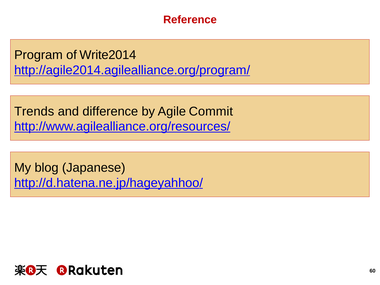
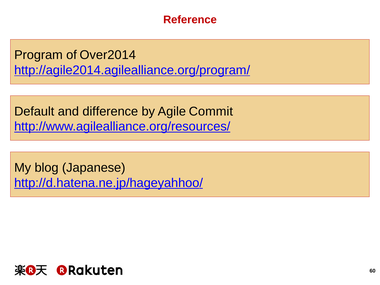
Write2014: Write2014 -> Over2014 (108, 55)
Trends: Trends -> Default (34, 111)
